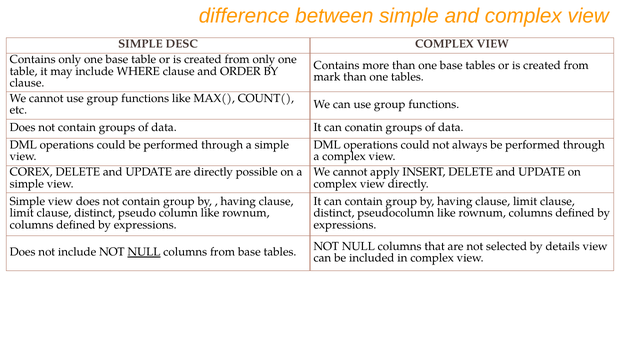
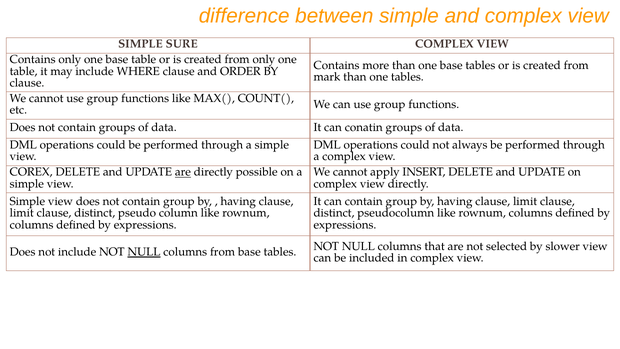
DESC: DESC -> SURE (182, 44)
are underline: none -> present (183, 172)
details: details -> slower (563, 246)
